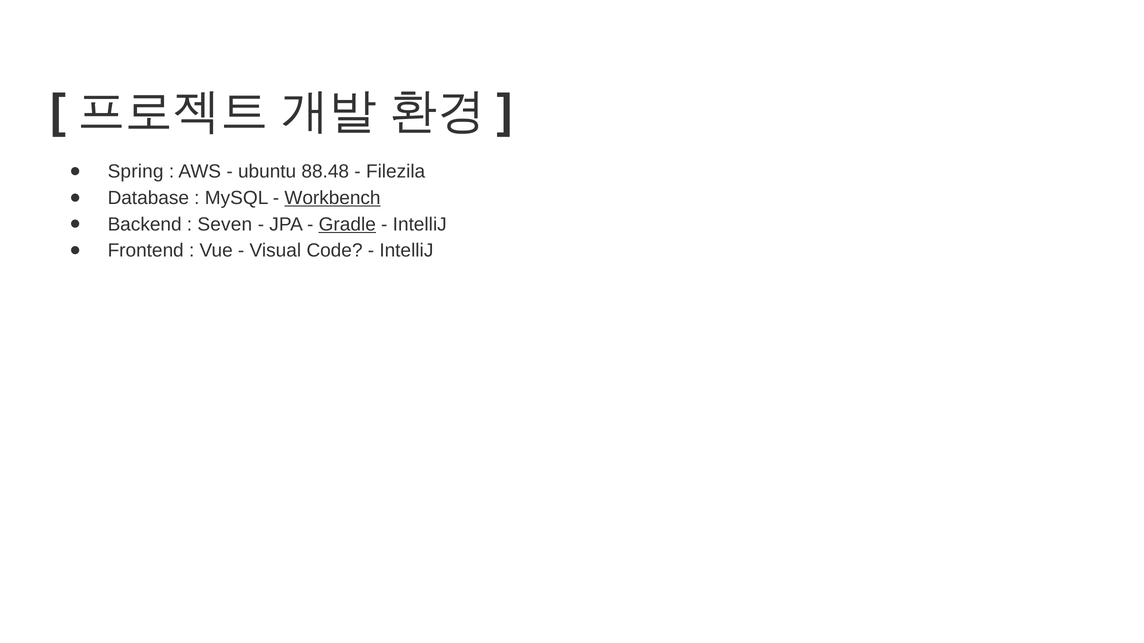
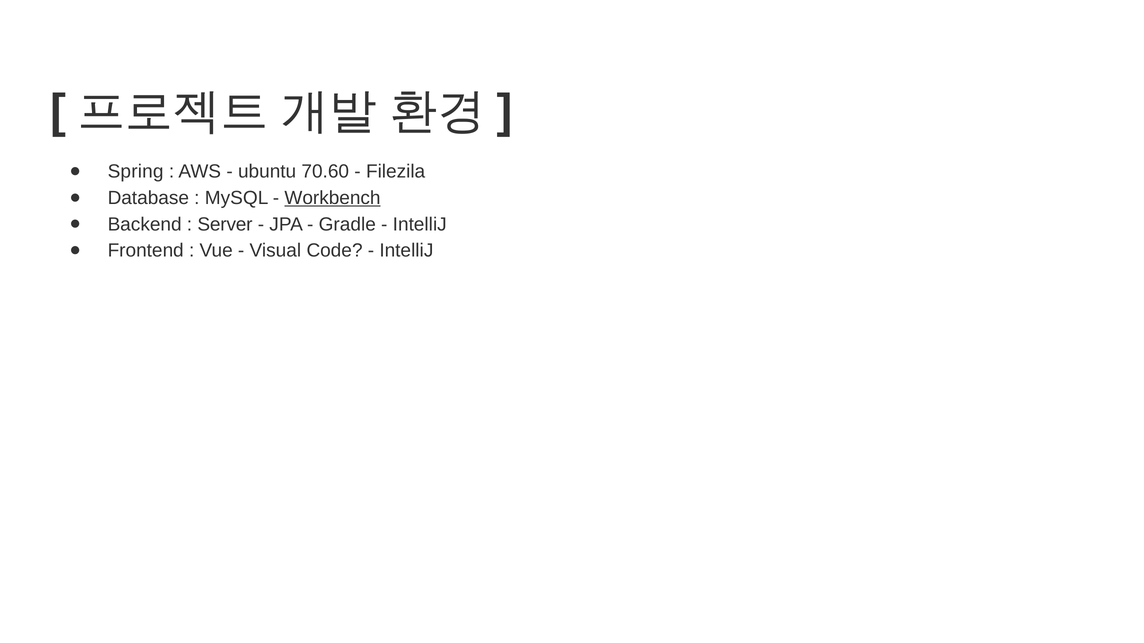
88.48: 88.48 -> 70.60 (325, 172)
Seven: Seven -> Server (225, 224)
Gradle underline: present -> none (347, 224)
